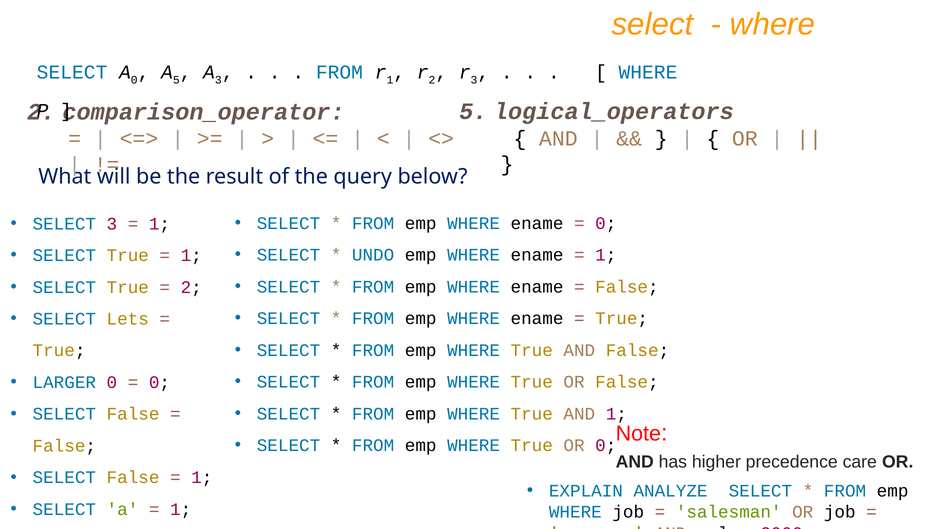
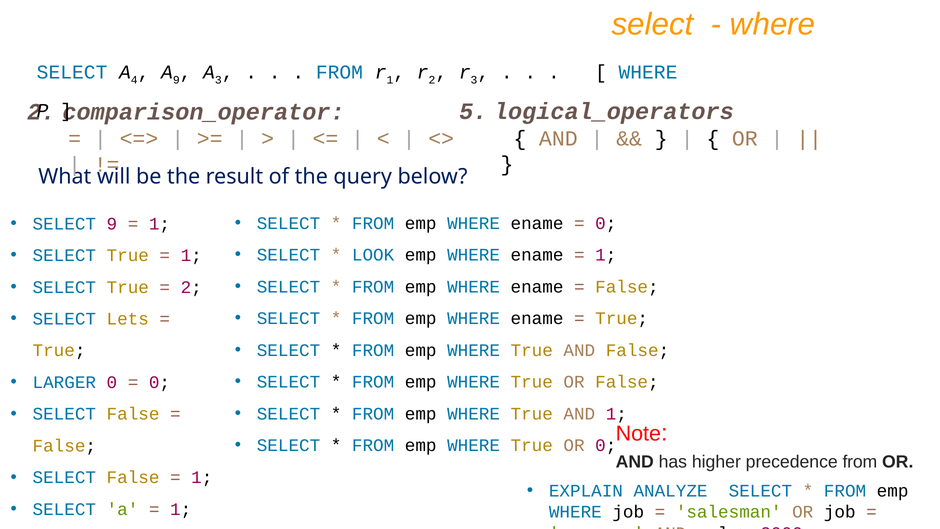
A 0: 0 -> 4 (134, 80)
A 5: 5 -> 9 (176, 80)
SELECT 3: 3 -> 9 (112, 224)
UNDO: UNDO -> LOOK (373, 255)
precedence care: care -> from (860, 462)
